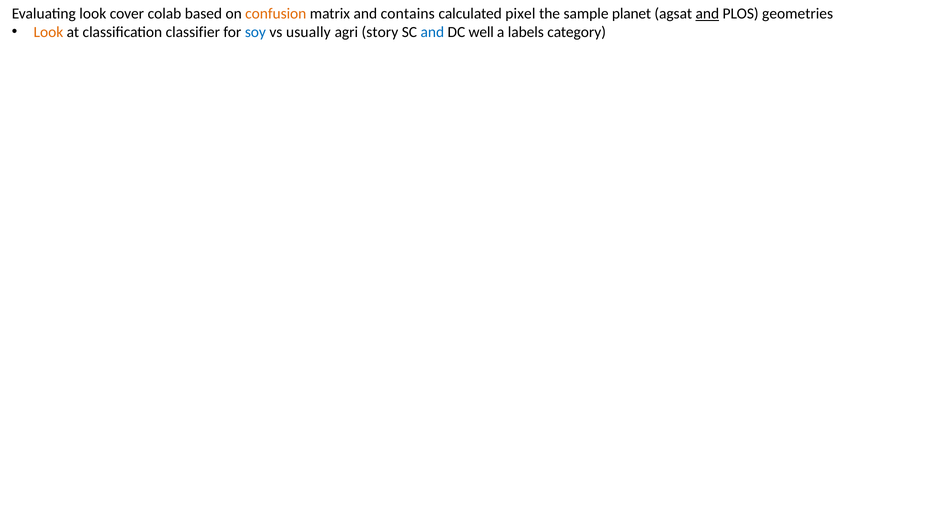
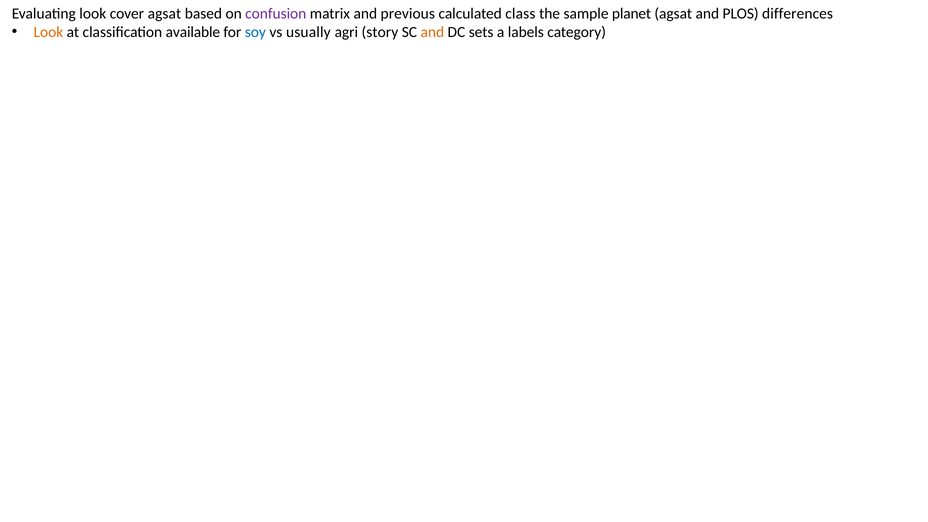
cover colab: colab -> agsat (164, 14)
confusion colour: orange -> purple (276, 14)
contains: contains -> previous (408, 14)
pixel: pixel -> class (520, 14)
and underline: present -> none (707, 14)
geometries: geometries -> differences (798, 14)
classifier: classifier -> available (193, 32)
and colour: blue -> orange (432, 32)
well: well -> sets (481, 32)
